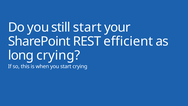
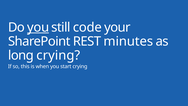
you underline: none -> present (38, 27)
still start: start -> code (87, 27)
efficient: efficient -> minutes (128, 41)
